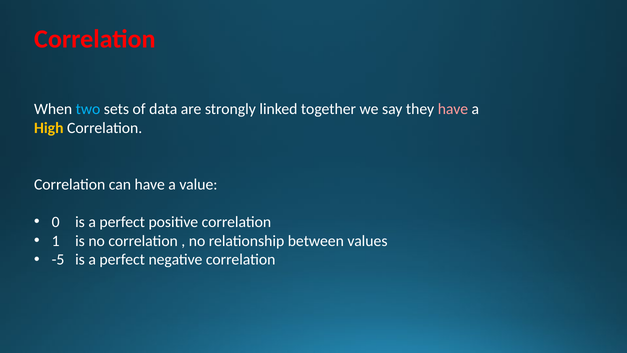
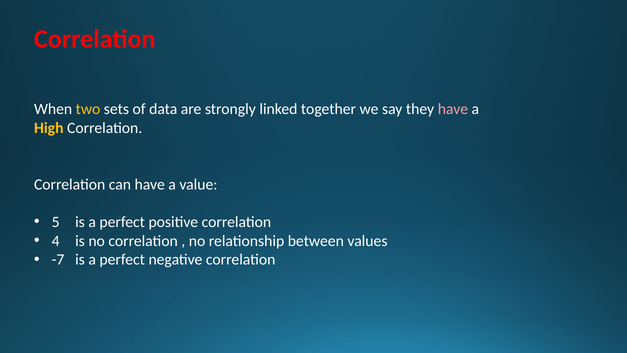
two colour: light blue -> yellow (88, 109)
0: 0 -> 5 (56, 222)
1: 1 -> 4 (56, 241)
-5: -5 -> -7 (58, 260)
